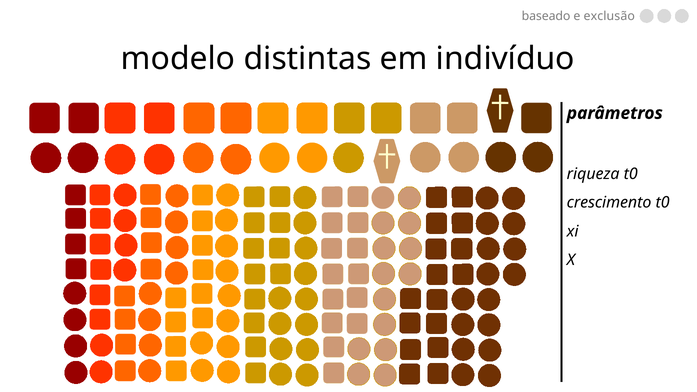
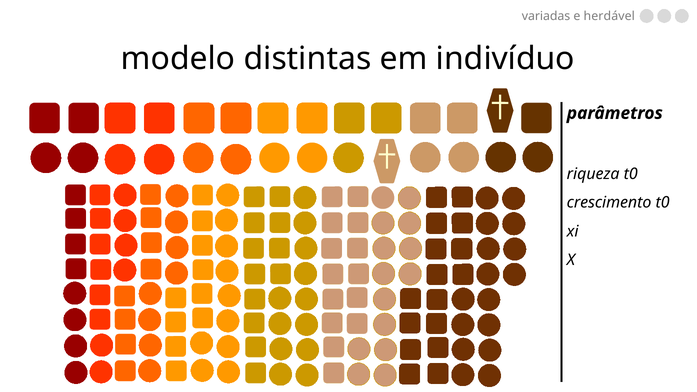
baseado: baseado -> variadas (546, 16)
exclusão: exclusão -> herdável (609, 16)
